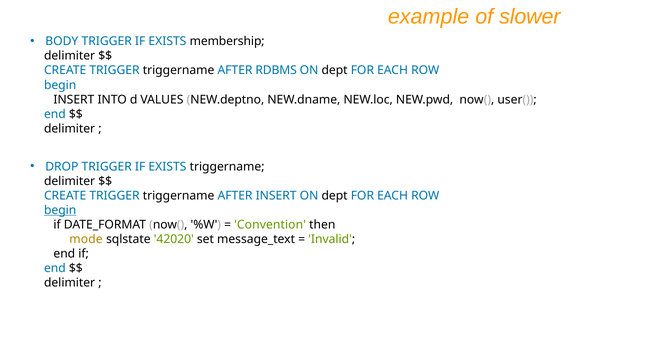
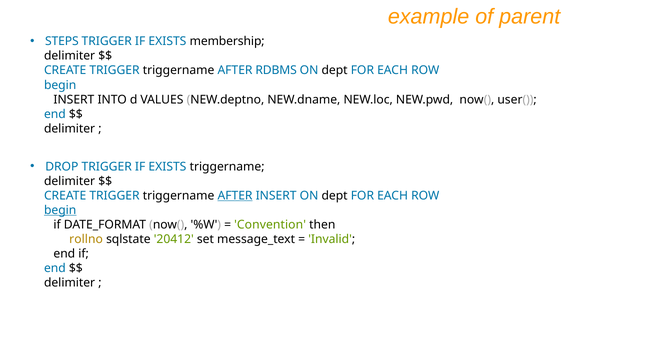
slower: slower -> parent (530, 17)
BODY: BODY -> STEPS (62, 41)
AFTER underline: none -> present (235, 196)
mode: mode -> rollno (86, 239)
42020: 42020 -> 20412 (174, 239)
